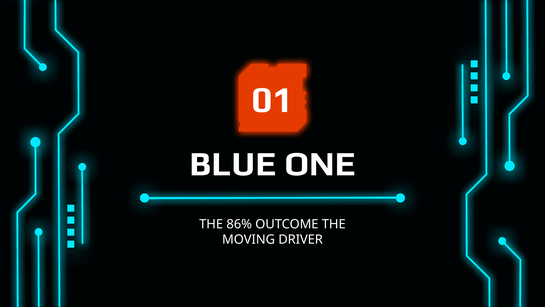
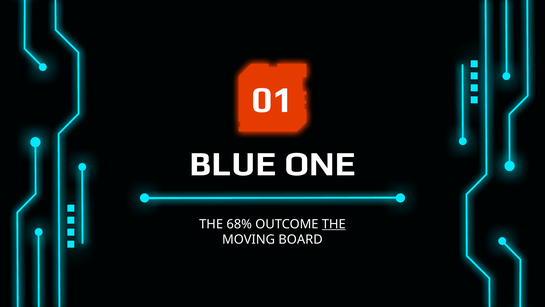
86%: 86% -> 68% (239, 224)
THE underline: none -> present (334, 224)
DRIVER: DRIVER -> BOARD (301, 239)
